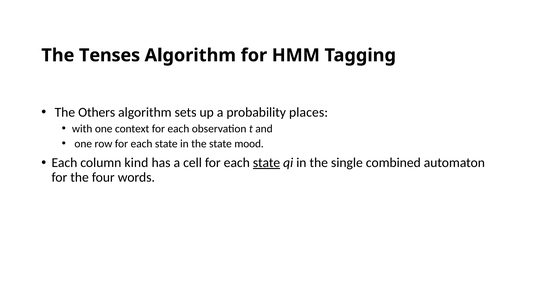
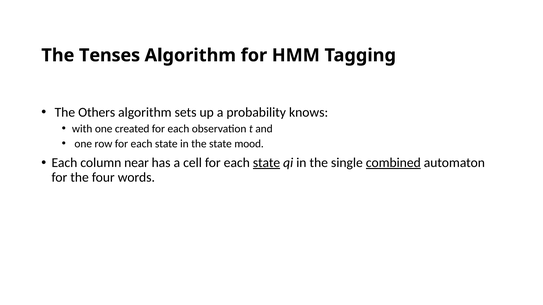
places: places -> knows (309, 113)
context: context -> created (132, 129)
kind: kind -> near (137, 163)
combined underline: none -> present (393, 163)
